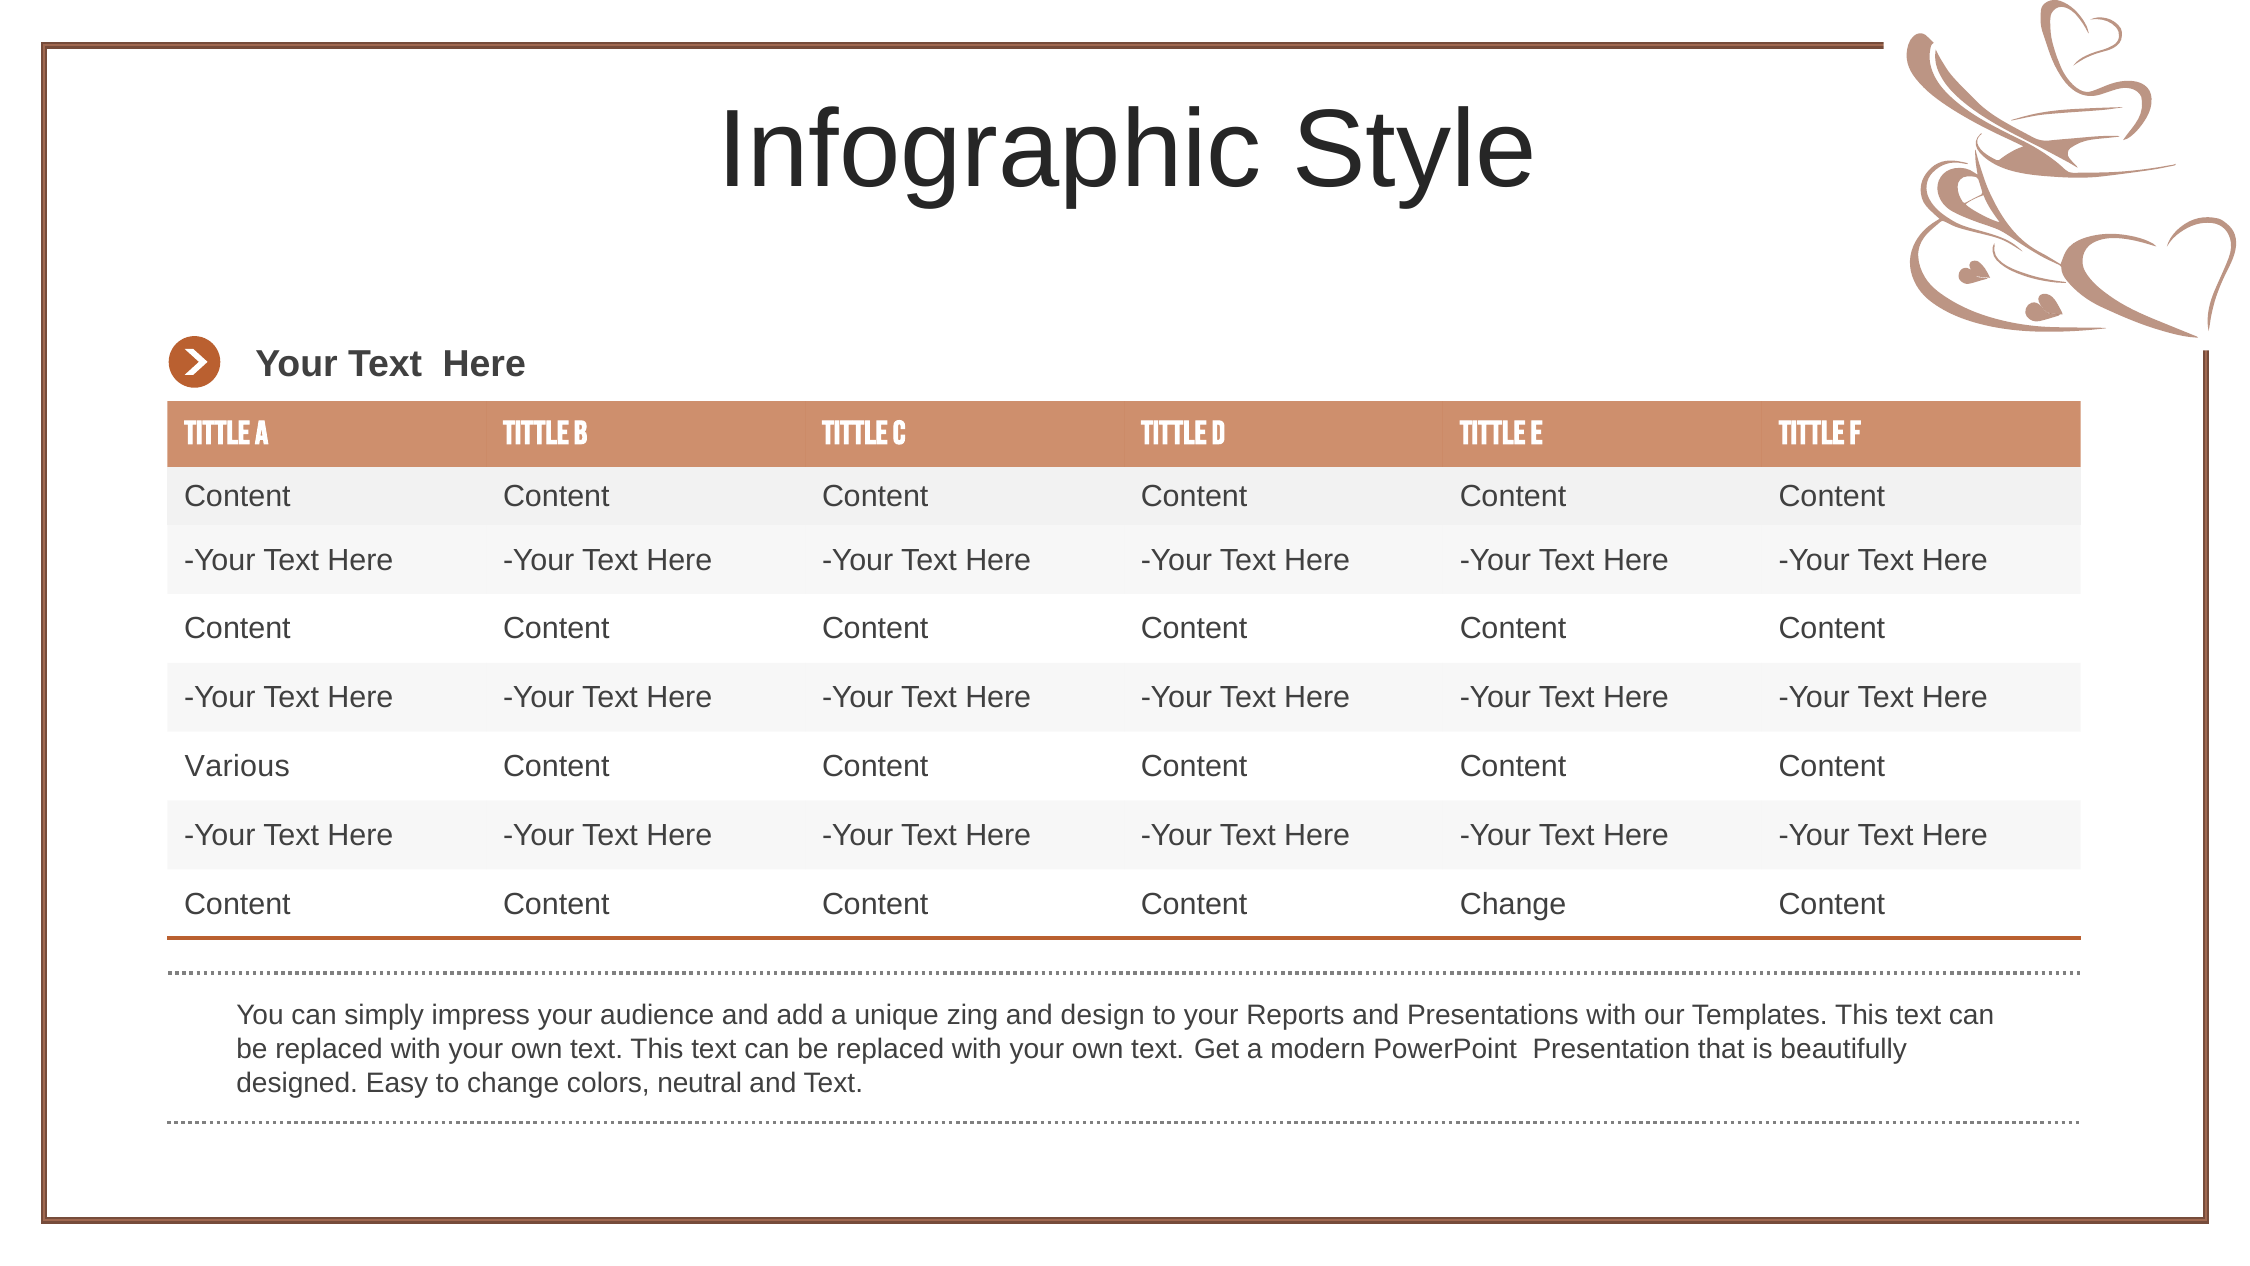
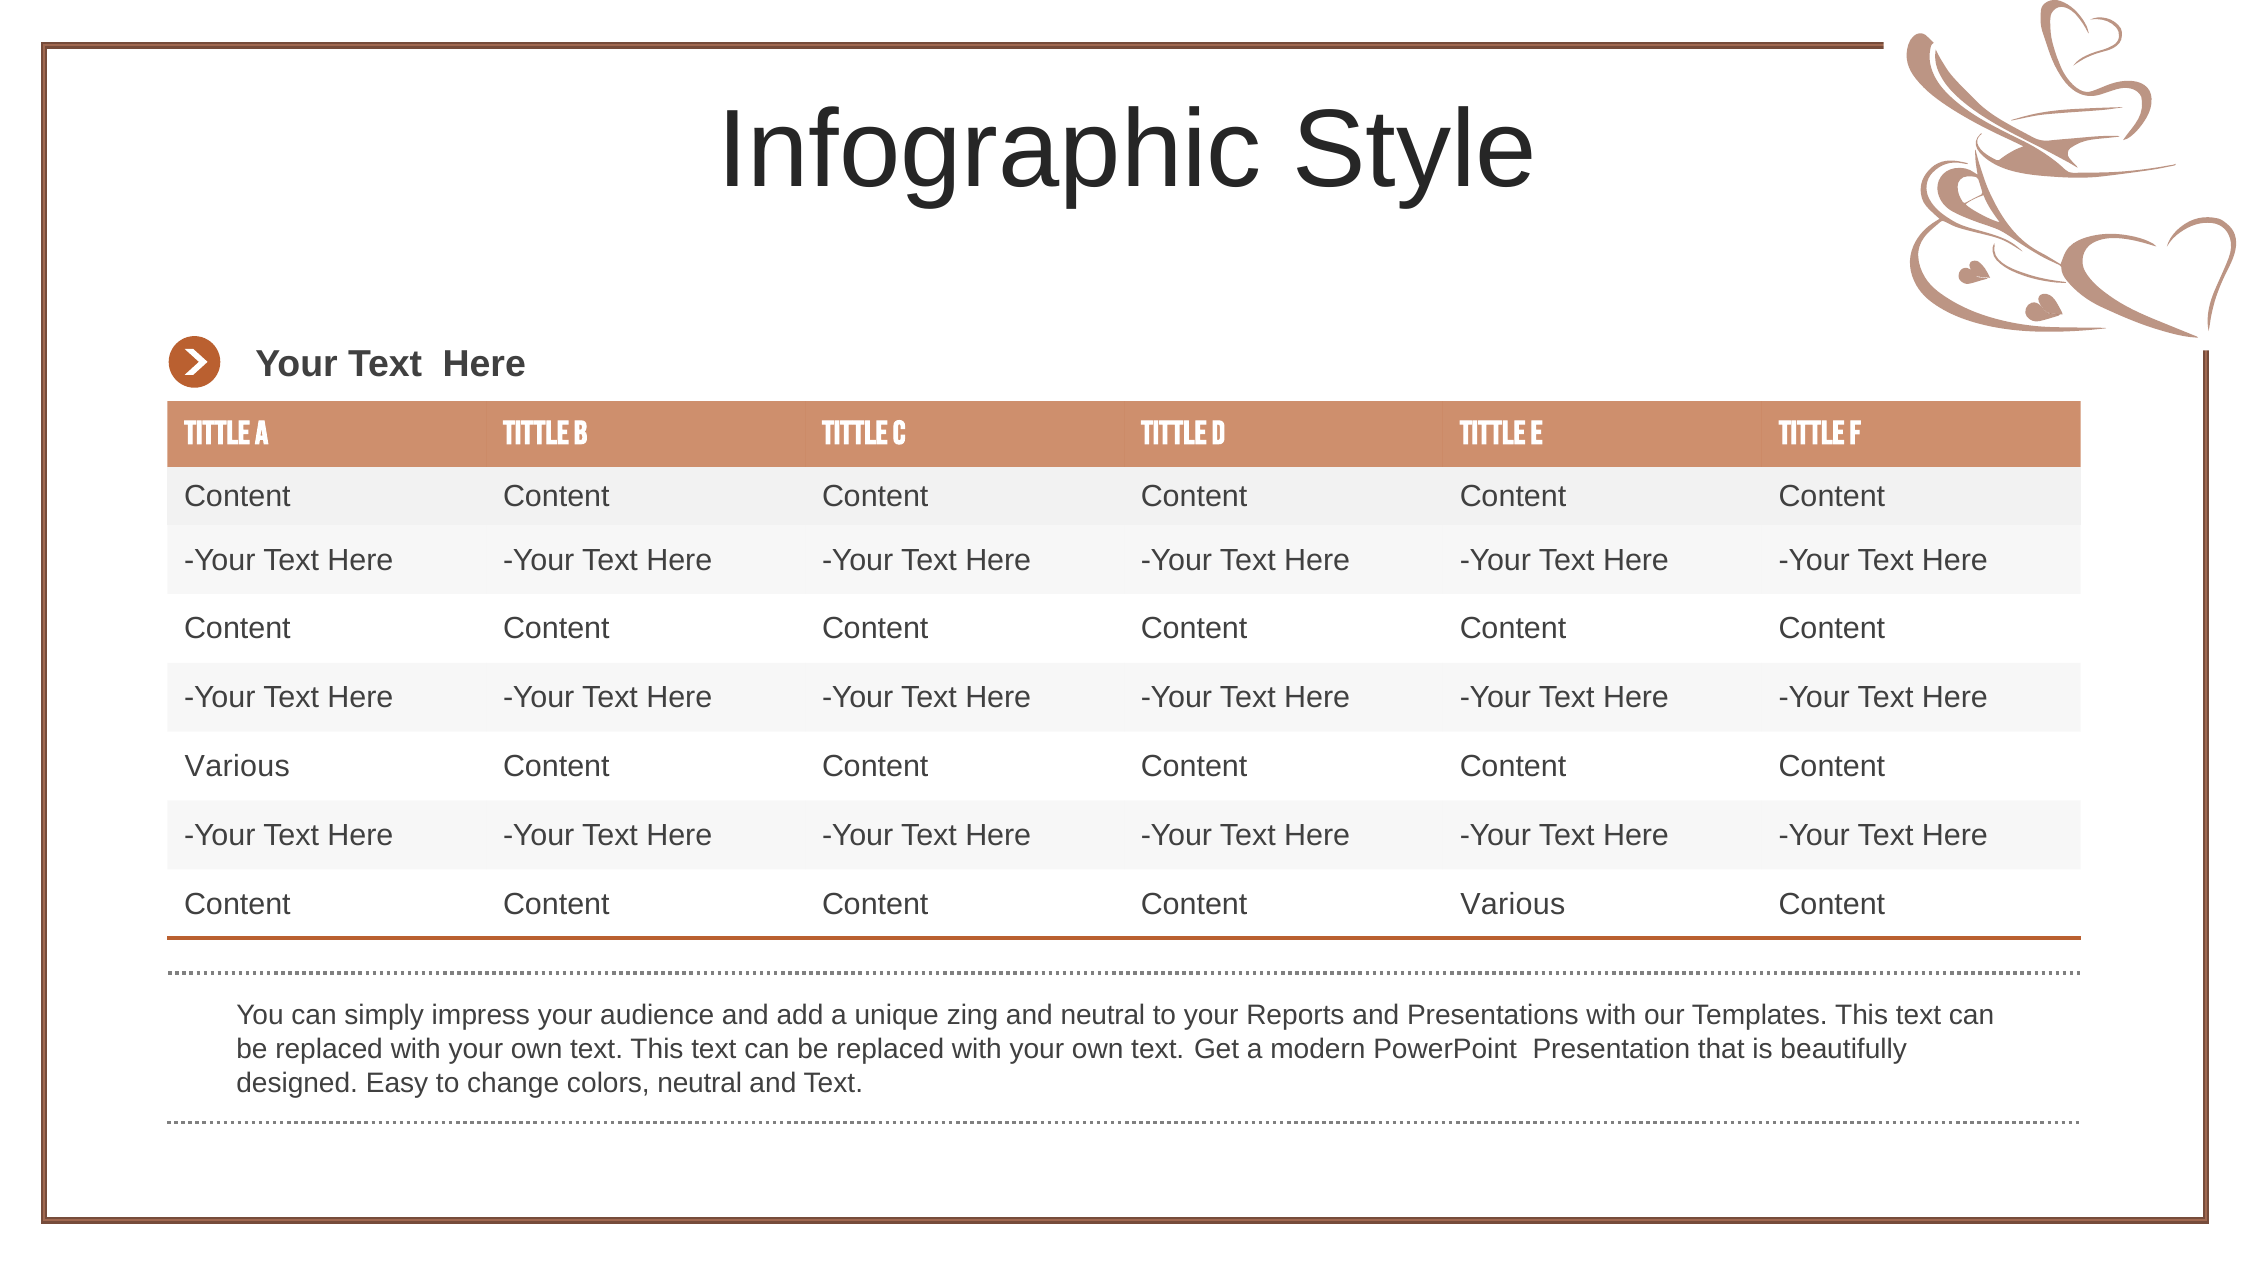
Content Change: Change -> Various (1513, 904)
and design: design -> neutral (1103, 1015)
